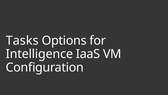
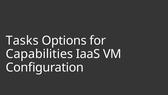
Intelligence: Intelligence -> Capabilities (39, 54)
